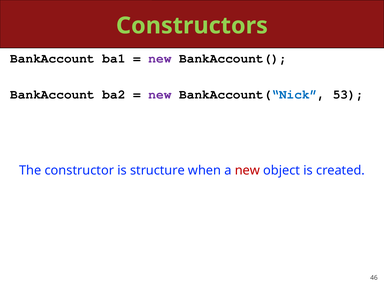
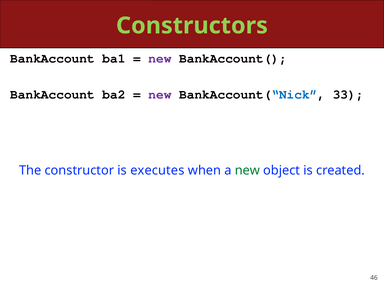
53: 53 -> 33 (348, 94)
structure: structure -> executes (157, 170)
new colour: red -> green (247, 170)
